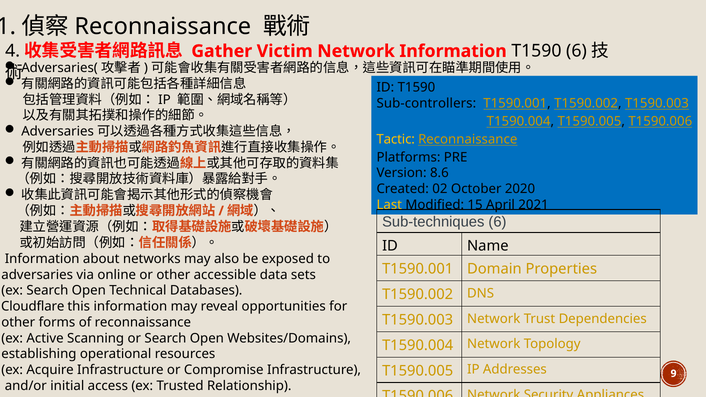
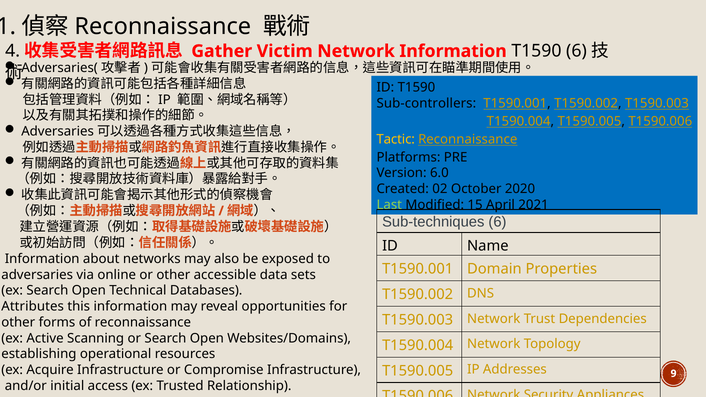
8.6: 8.6 -> 6.0 (439, 173)
Last colour: yellow -> light green (389, 205)
Cloudflare: Cloudflare -> Attributes (33, 307)
